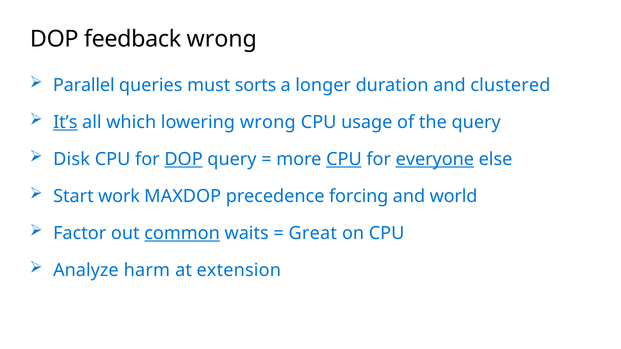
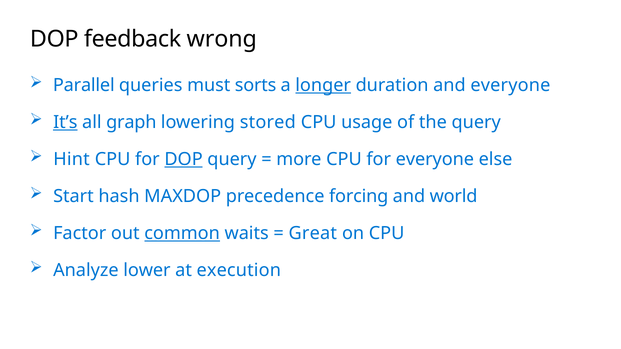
longer underline: none -> present (323, 85)
and clustered: clustered -> everyone (510, 85)
which: which -> graph (131, 122)
lowering wrong: wrong -> stored (268, 122)
Disk: Disk -> Hint (72, 159)
CPU underline: present -> none (344, 159)
everyone underline: present -> none (435, 159)
work: work -> hash (119, 196)
harm: harm -> lower (147, 270)
extension: extension -> execution (239, 270)
